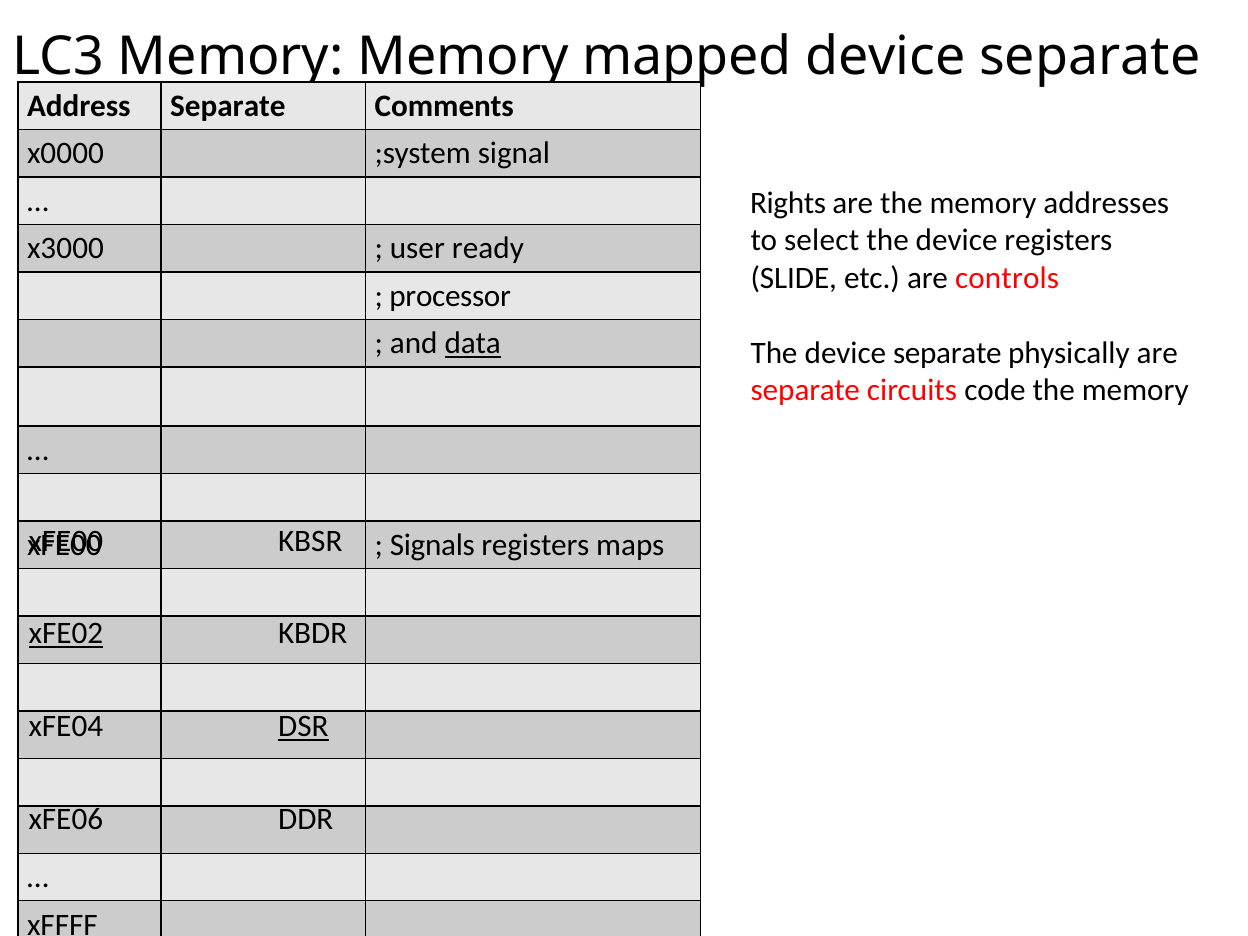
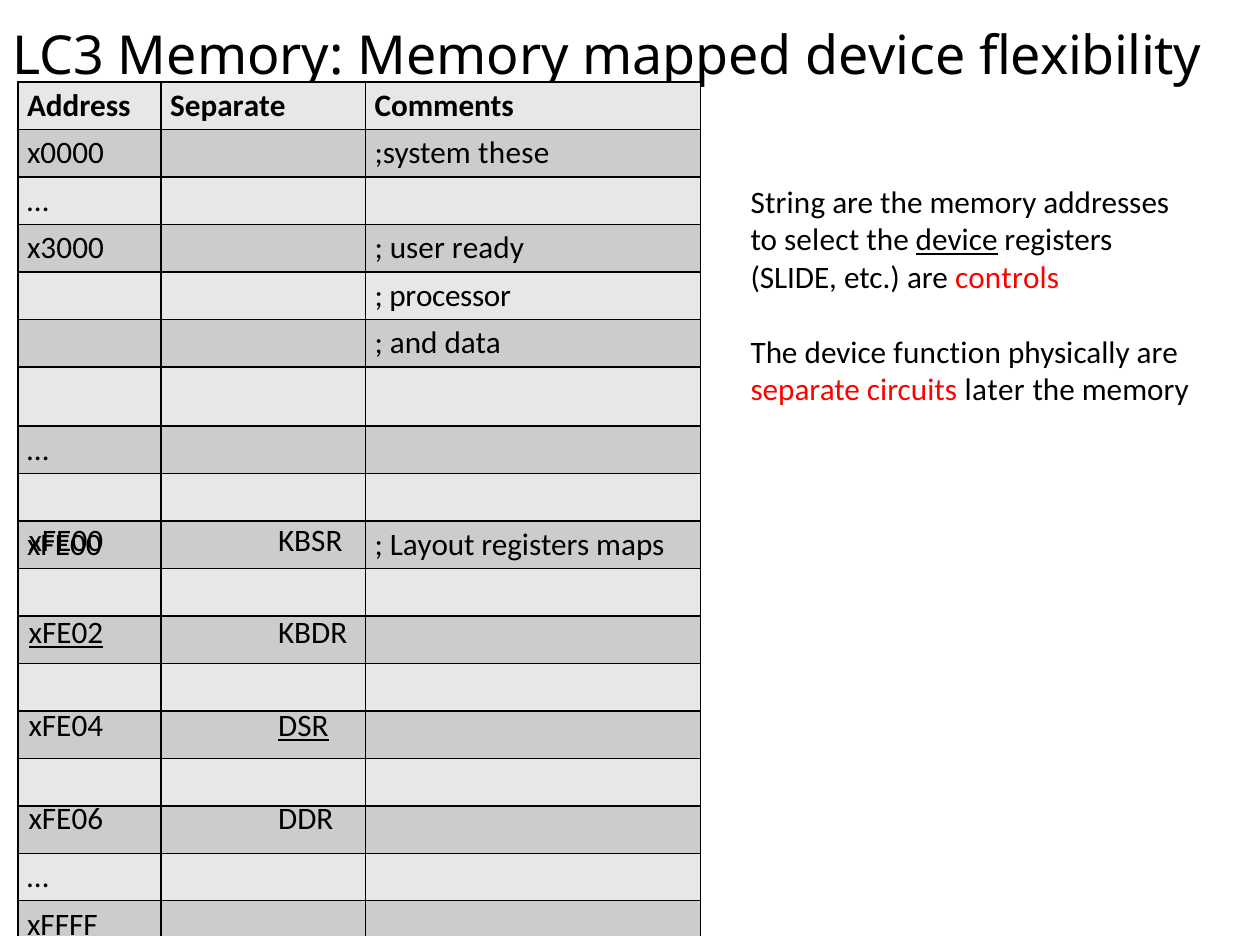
separate: separate -> flexibility (1090, 57)
signal: signal -> these (514, 154)
Rights: Rights -> String (788, 203)
device underline: none -> present (957, 241)
data underline: present -> none (473, 343)
The device separate: separate -> function (947, 353)
code: code -> later (995, 390)
Signals: Signals -> Layout (432, 545)
